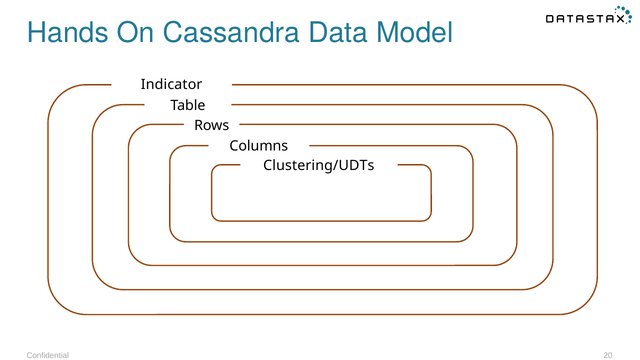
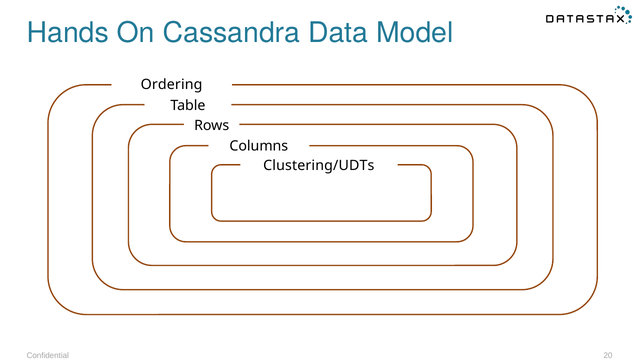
Indicator: Indicator -> Ordering (172, 84)
